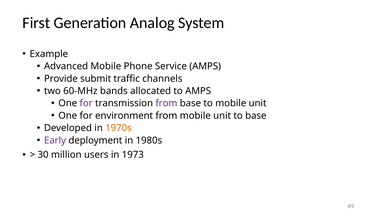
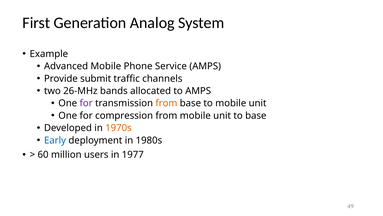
60-MHz: 60-MHz -> 26-MHz (80, 91)
from colour: purple -> orange (166, 103)
environment: environment -> compression (124, 115)
Early colour: purple -> blue (55, 140)
30: 30 -> 60 (43, 154)
1973: 1973 -> 1977 (133, 154)
